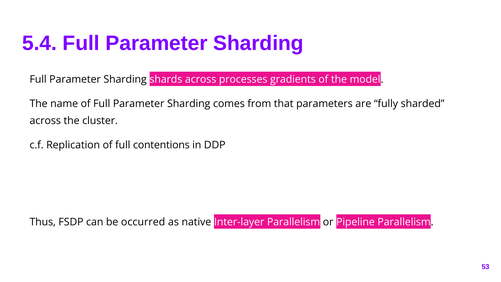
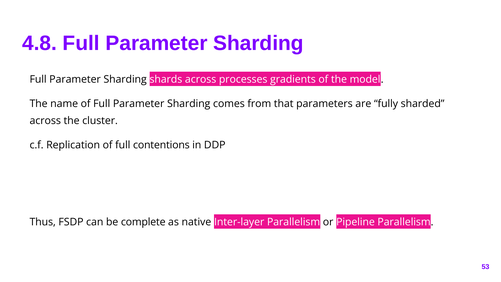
5.4: 5.4 -> 4.8 (39, 43)
occurred: occurred -> complete (143, 222)
